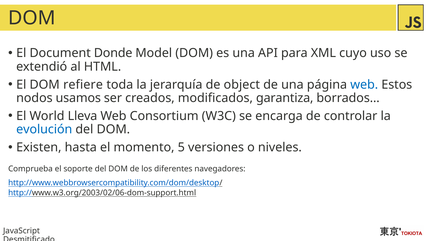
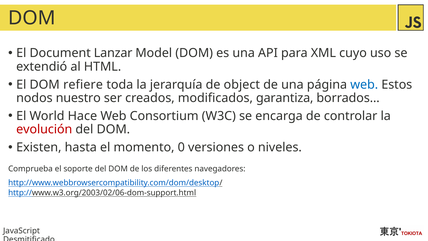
Donde: Donde -> Lanzar (113, 53)
usamos: usamos -> nuestro (78, 98)
Lleva: Lleva -> Hace (82, 116)
evolución colour: blue -> red (44, 129)
5: 5 -> 0 (181, 147)
